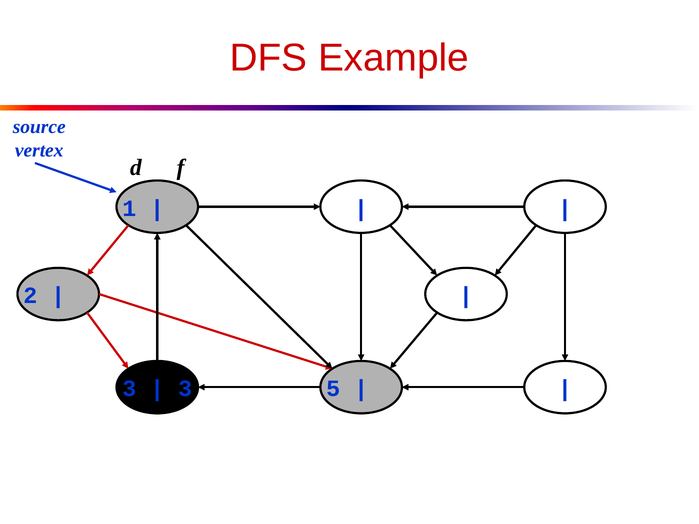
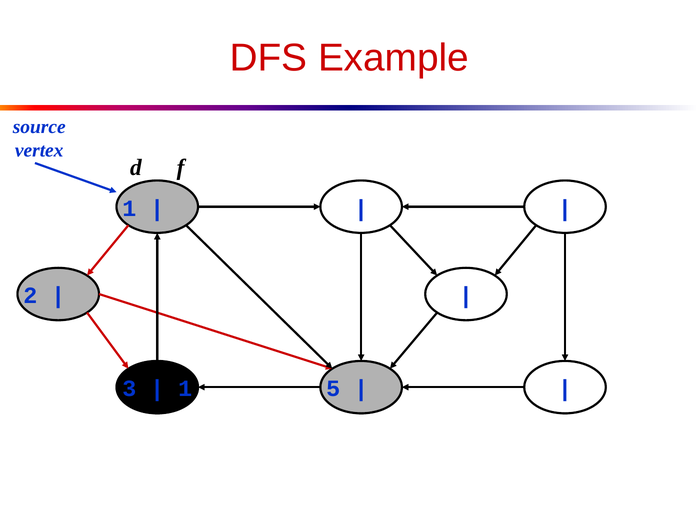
3: 3 -> 1 (185, 389)
